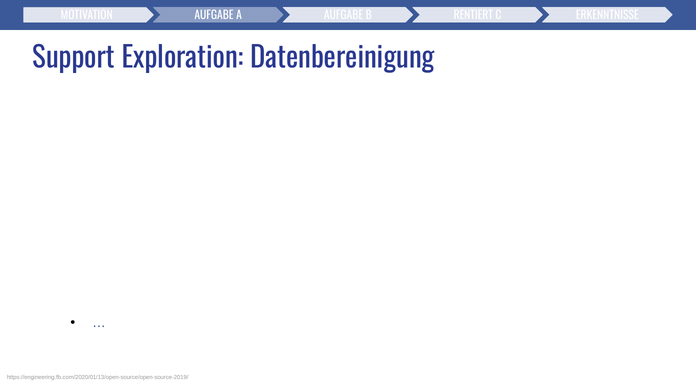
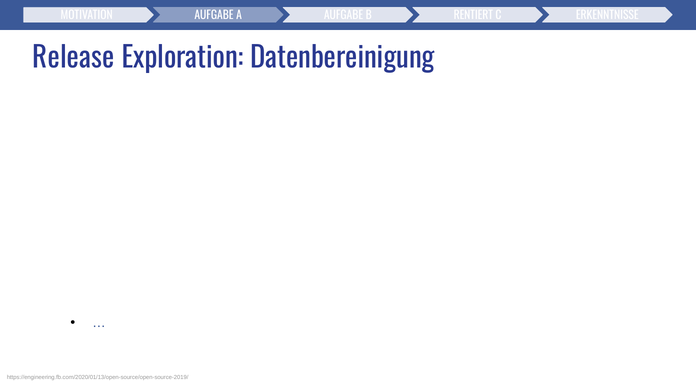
Support: Support -> Release (74, 58)
